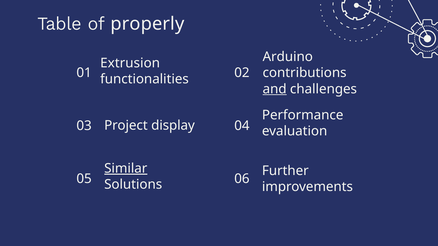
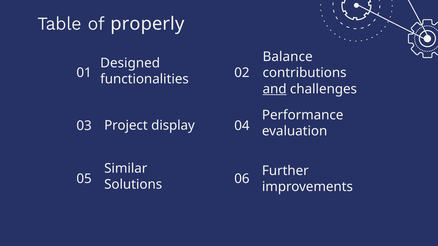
Arduino: Arduino -> Balance (288, 57)
Extrusion: Extrusion -> Designed (130, 63)
Similar underline: present -> none (126, 169)
